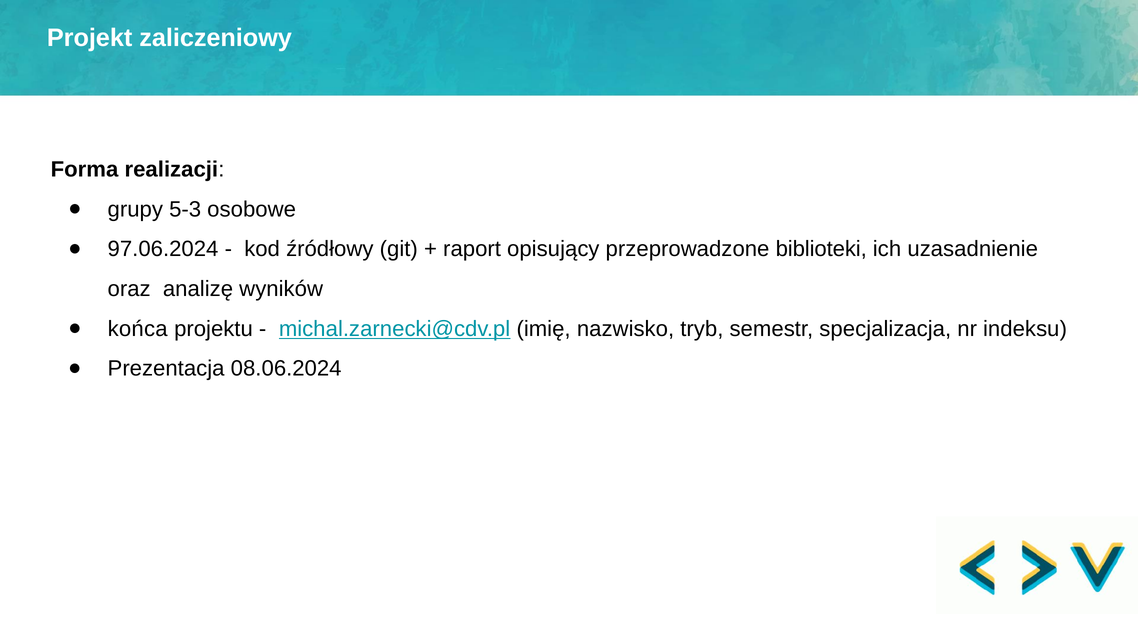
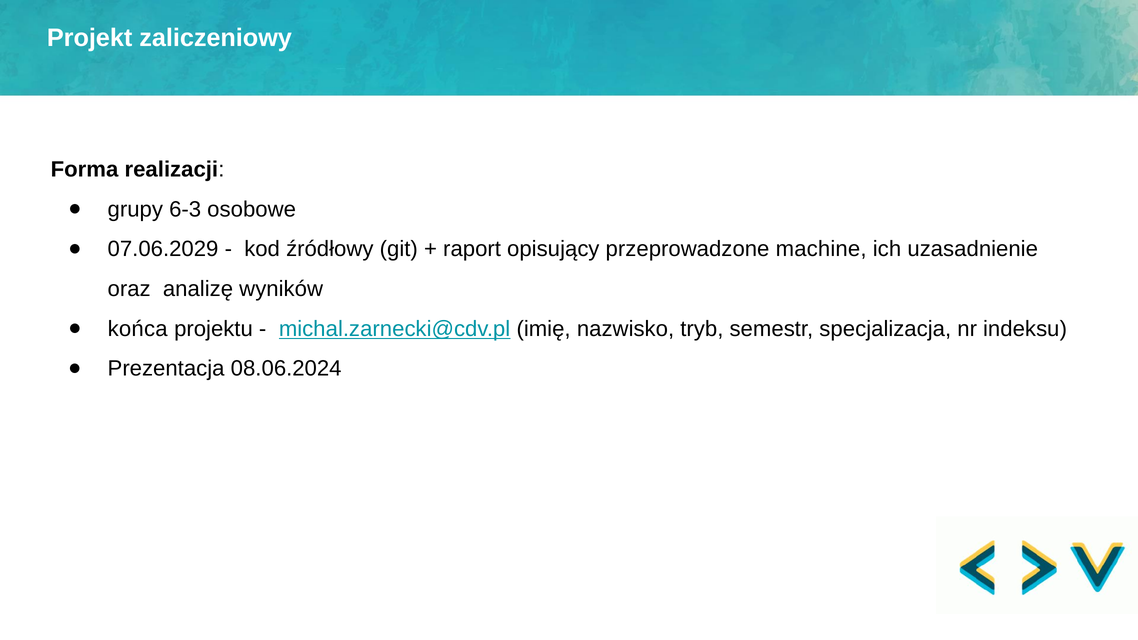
5-3: 5-3 -> 6-3 (185, 209)
97.06.2024: 97.06.2024 -> 07.06.2029 (163, 249)
biblioteki: biblioteki -> machine (821, 249)
